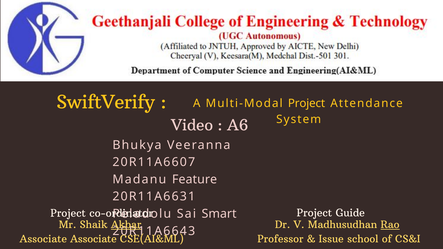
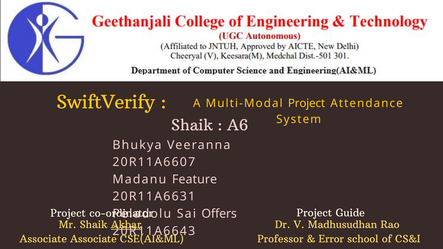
Video: Video -> Shaik (192, 126)
Smart: Smart -> Offers (219, 214)
Rao underline: present -> none (390, 225)
Issue: Issue -> Error (331, 239)
